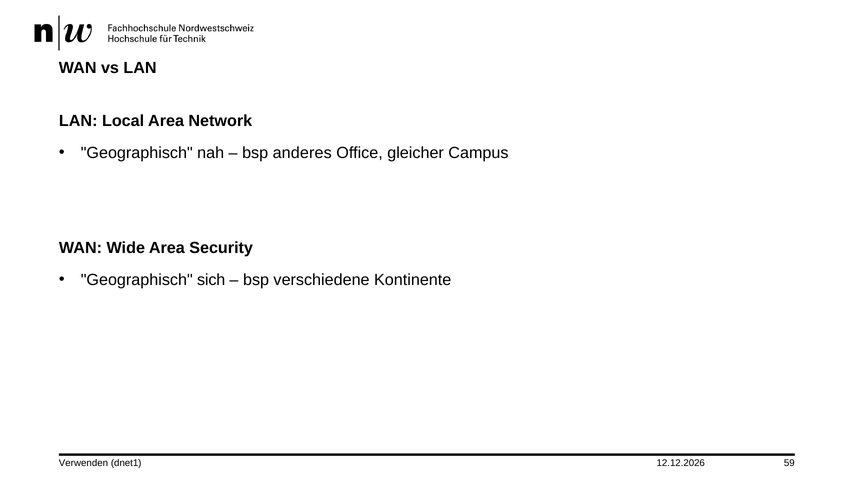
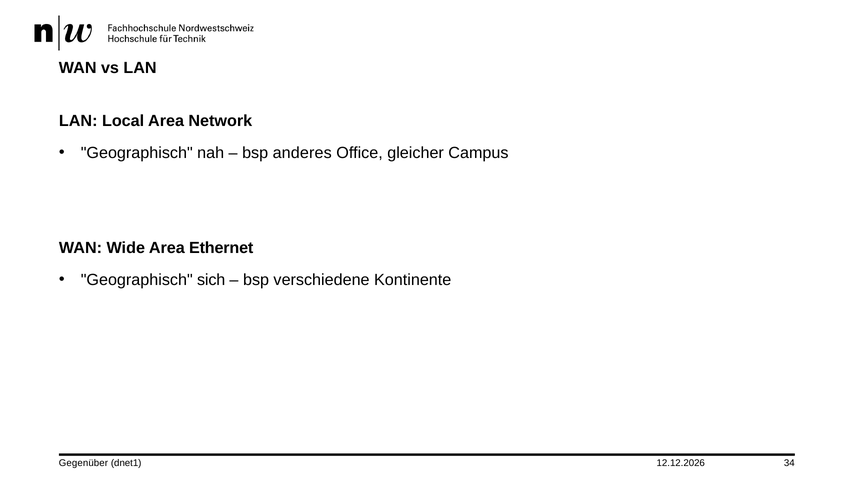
Security: Security -> Ethernet (221, 248)
Verwenden: Verwenden -> Gegenüber (83, 463)
59: 59 -> 34 (789, 463)
